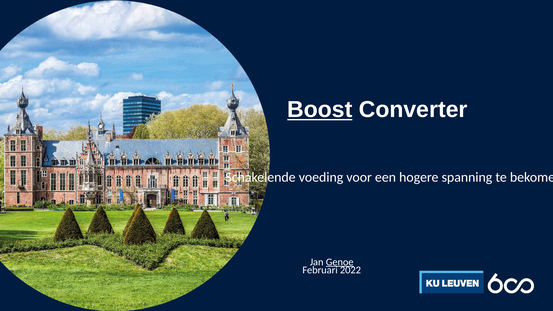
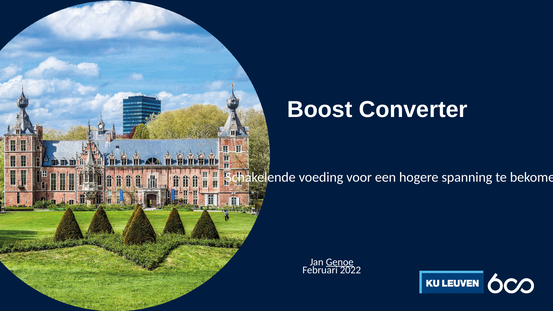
Boost underline: present -> none (320, 110)
